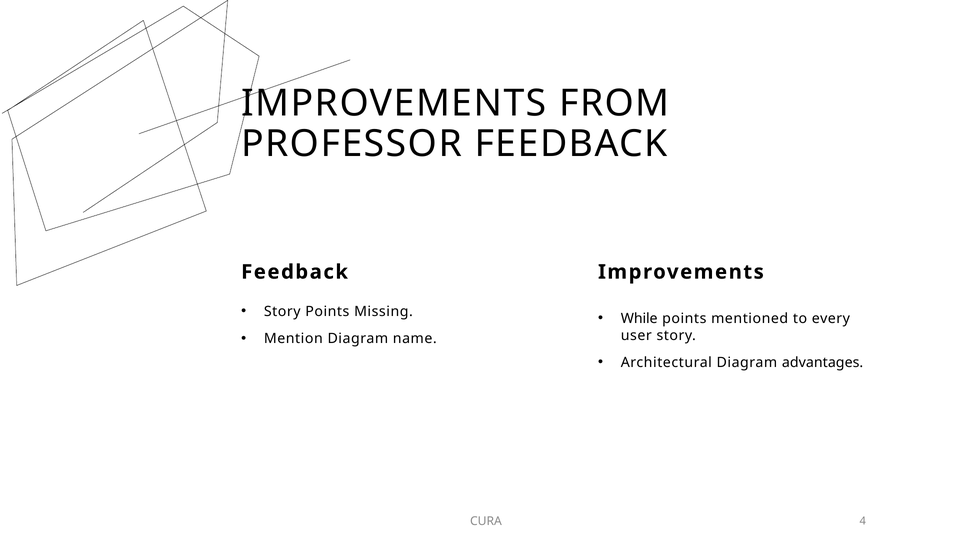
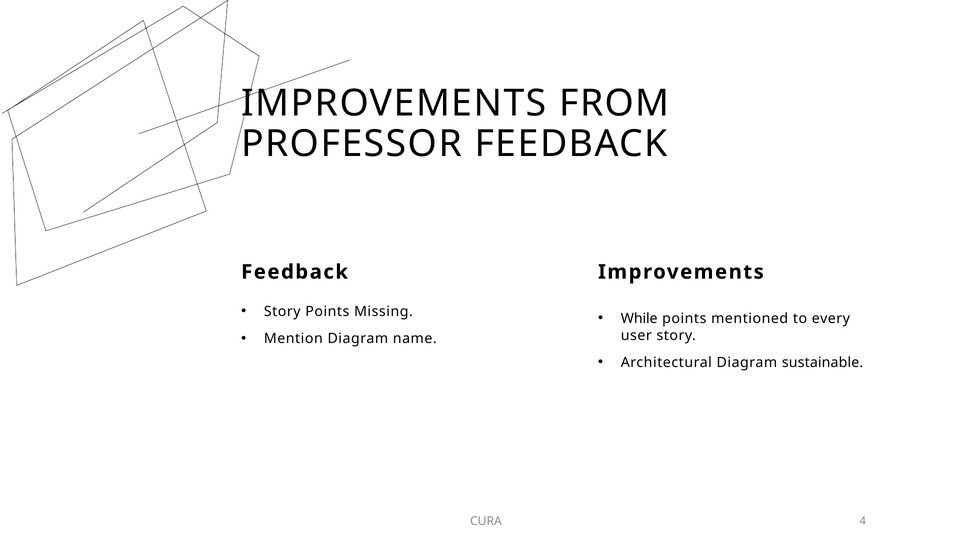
advantages: advantages -> sustainable (823, 363)
